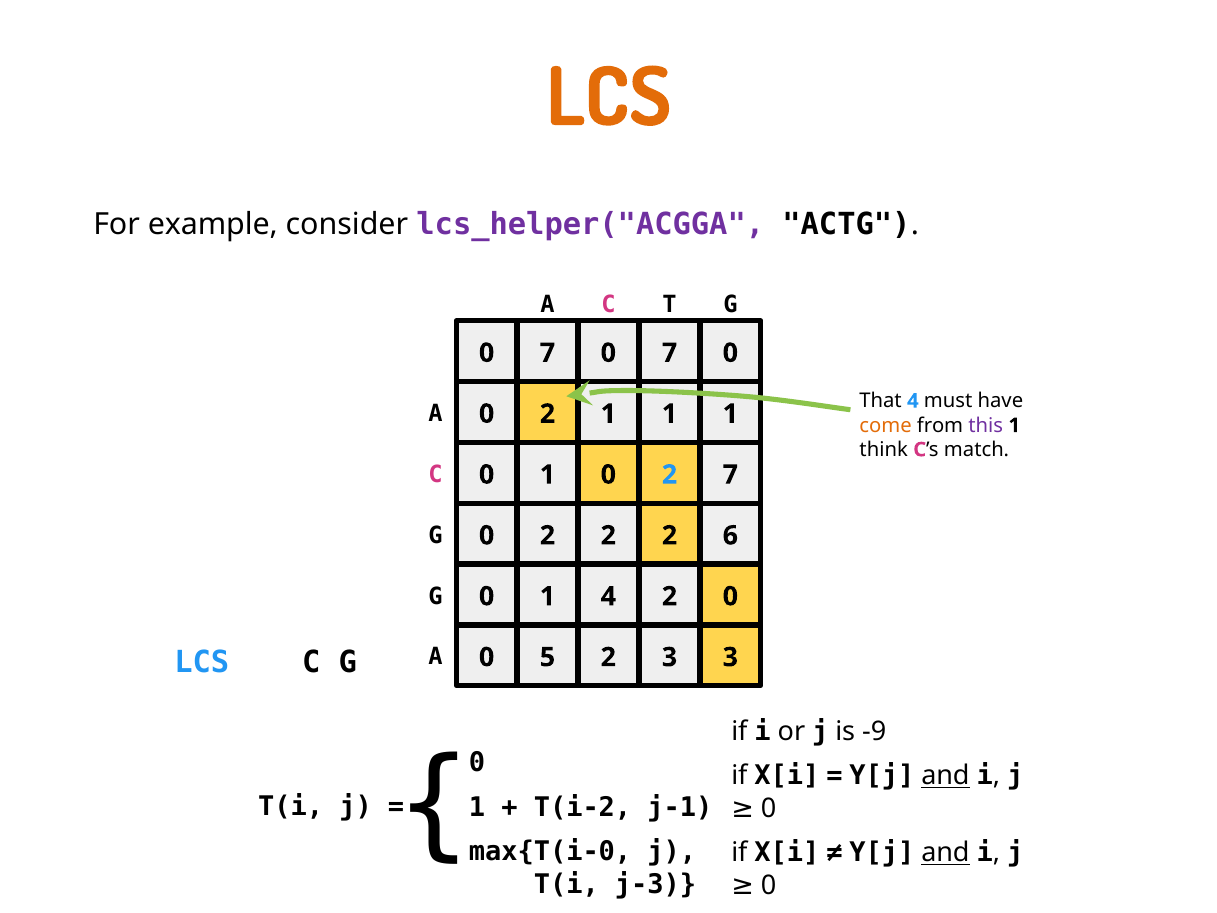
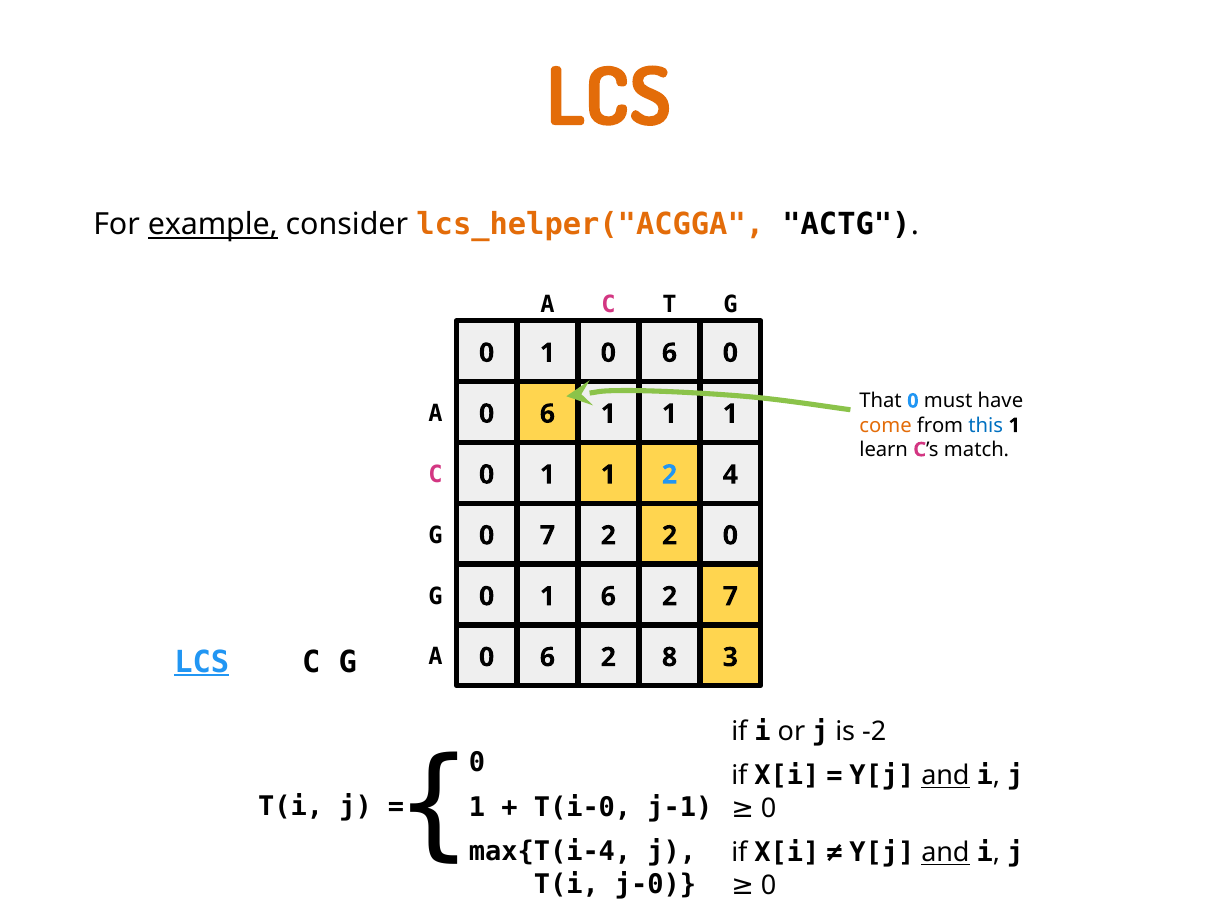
example underline: none -> present (213, 225)
lcs_helper("ACGGA colour: purple -> orange (590, 225)
7: 7 -> 1 (547, 353)
7: 7 -> 6 (670, 353)
That 4: 4 -> 0 (913, 401)
2: 2 -> 6 (547, 414)
this colour: purple -> blue (986, 425)
think: think -> learn (884, 450)
0 1 0: 0 -> 1 (608, 475)
2 7: 7 -> 4 (730, 475)
2: 2 -> 7 (547, 535)
2 6: 6 -> 0 (730, 535)
1 4: 4 -> 6 (608, 596)
2 0: 0 -> 7 (730, 596)
LCS underline: none -> present (202, 662)
5: 5 -> 6 (547, 657)
2 3: 3 -> 8 (670, 657)
-9: -9 -> -2 (874, 731)
T(i-2: T(i-2 -> T(i-0 (583, 807)
max{T(i-0: max{T(i-0 -> max{T(i-4 (550, 852)
j-3: j-3 -> j-0 (656, 884)
